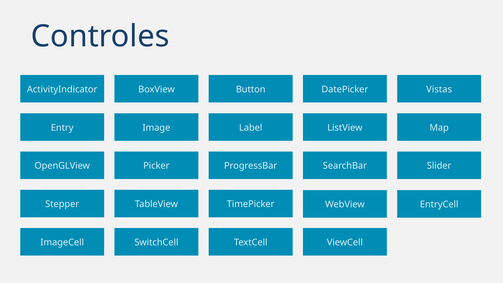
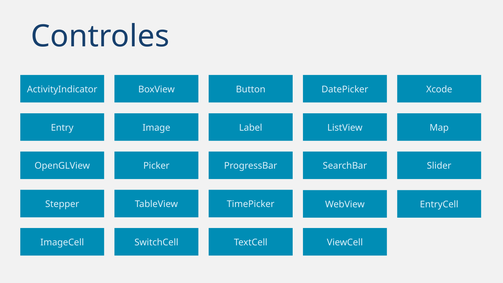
Vistas: Vistas -> Xcode (439, 89)
